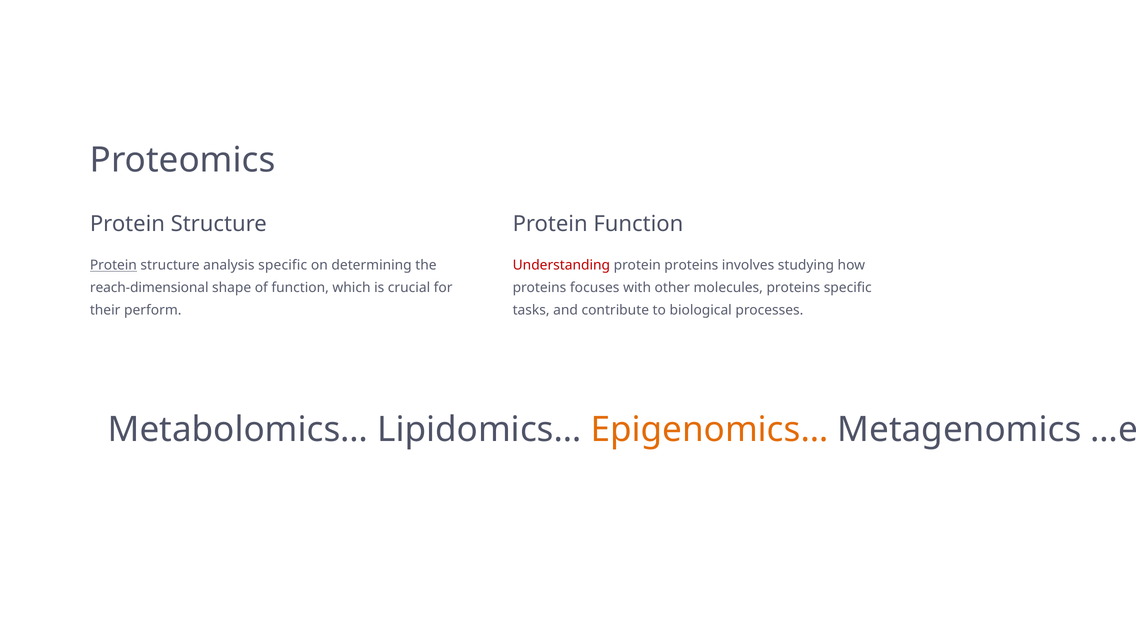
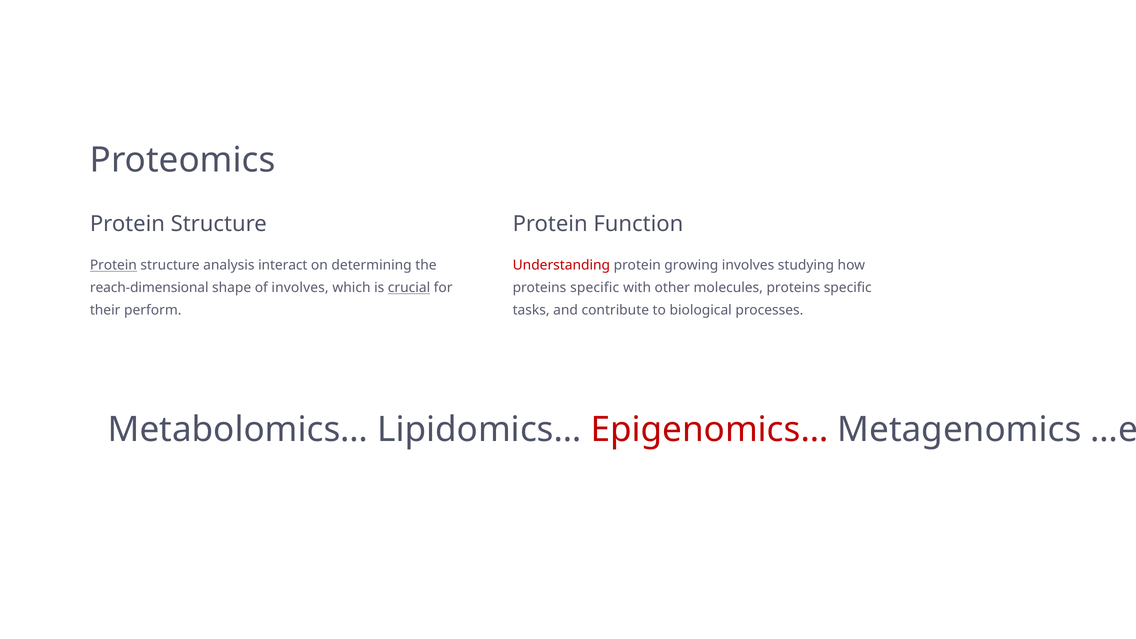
analysis specific: specific -> interact (283, 265)
protein proteins: proteins -> growing (691, 265)
of function: function -> involves (300, 288)
crucial underline: none -> present (409, 288)
focuses: focuses -> specific (595, 288)
Epigenomics… colour: orange -> red (709, 430)
